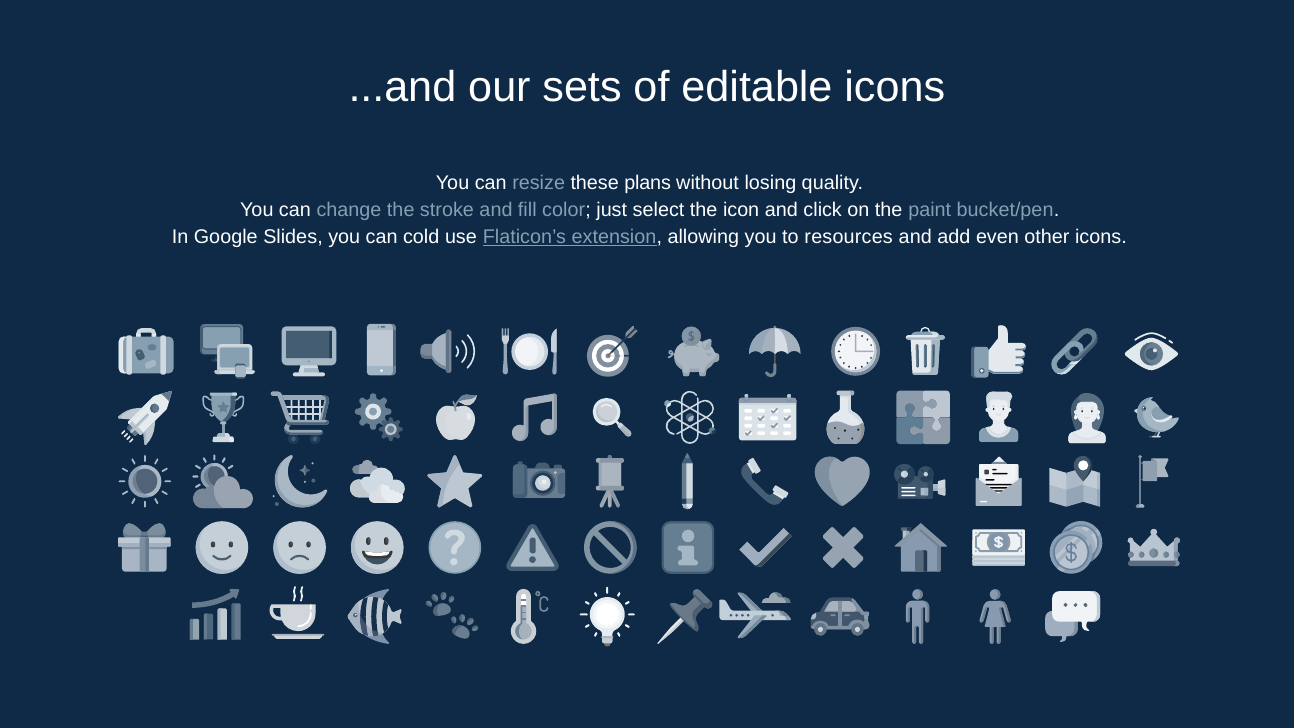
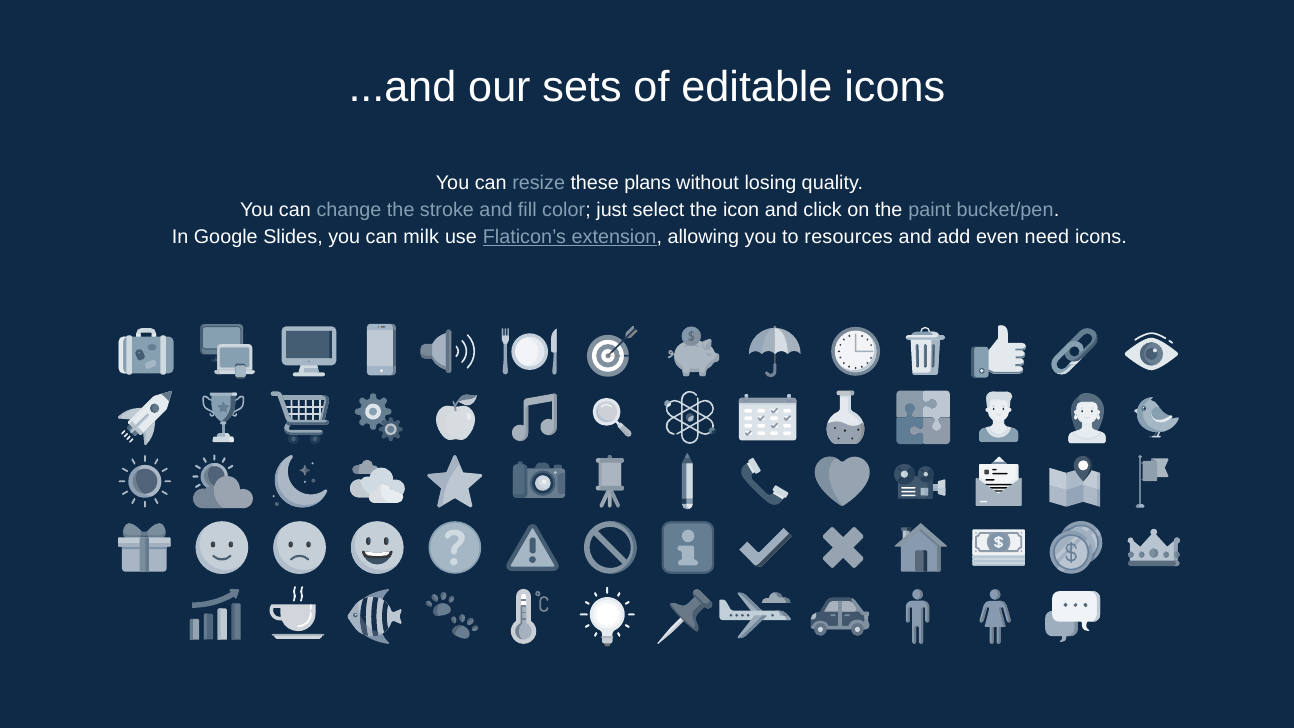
cold: cold -> milk (421, 237)
other: other -> need (1047, 237)
